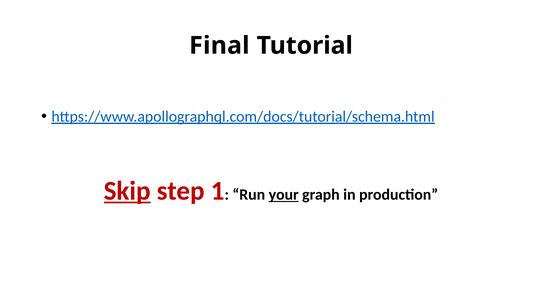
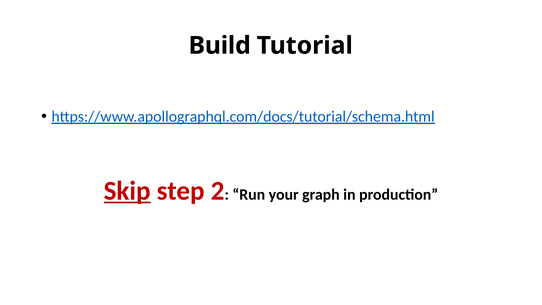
Final: Final -> Build (220, 46)
1: 1 -> 2 (218, 191)
your underline: present -> none (284, 194)
